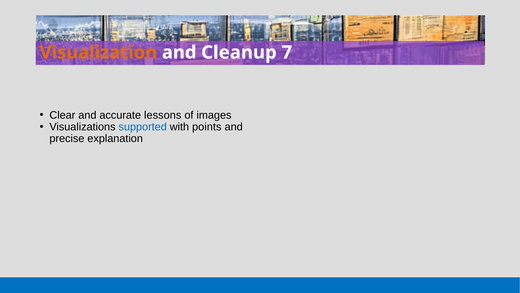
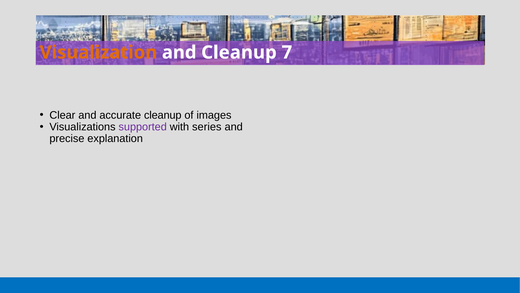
accurate lessons: lessons -> cleanup (163, 115)
supported colour: blue -> purple (143, 127)
points: points -> series (207, 127)
